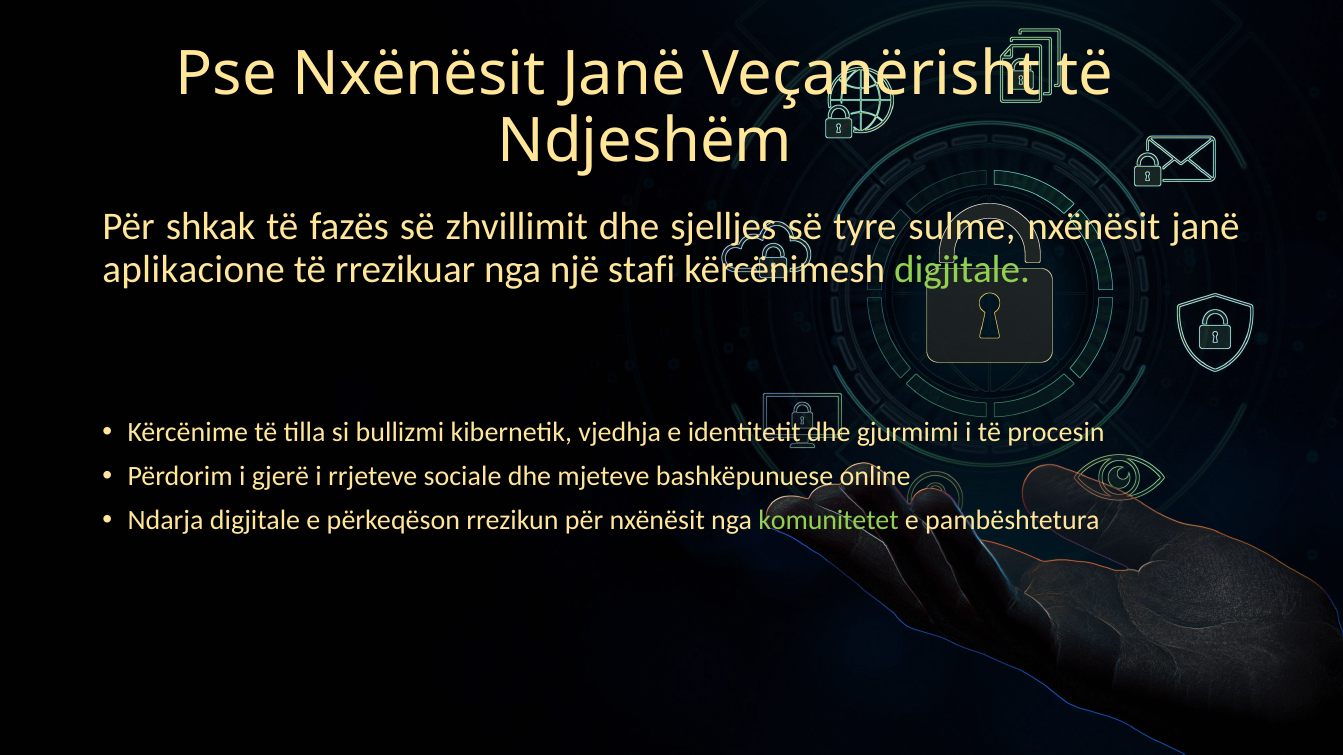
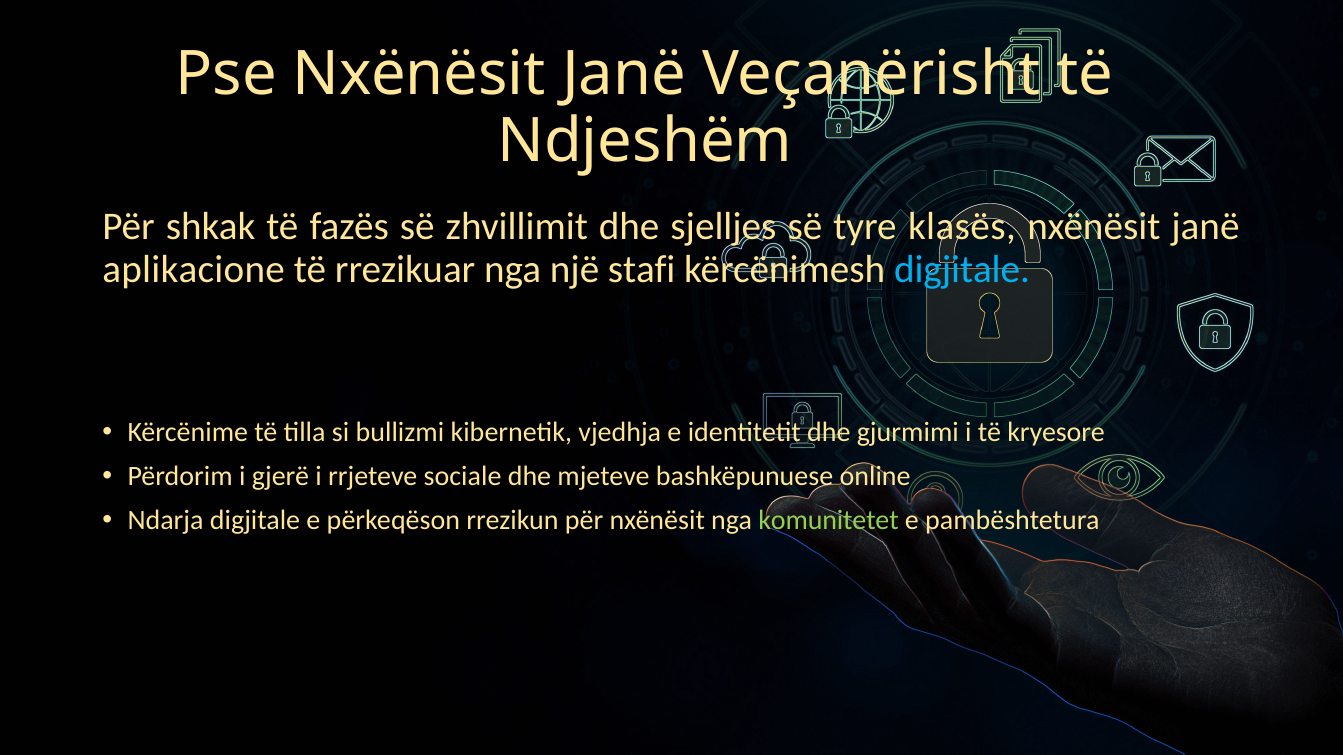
sulme: sulme -> klasës (962, 227)
digjitale colour: light green -> light blue (962, 269)
procesin: procesin -> kryesore (1056, 432)
